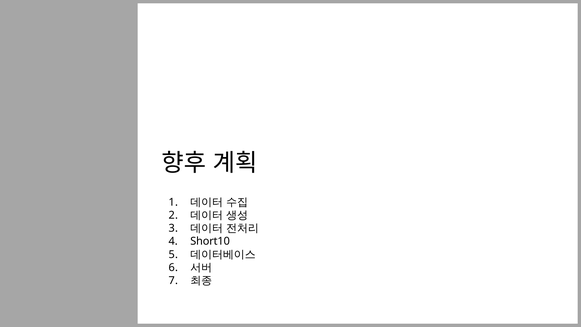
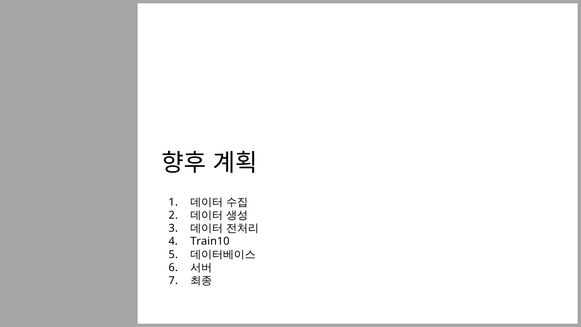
Short10: Short10 -> Train10 (210, 241)
